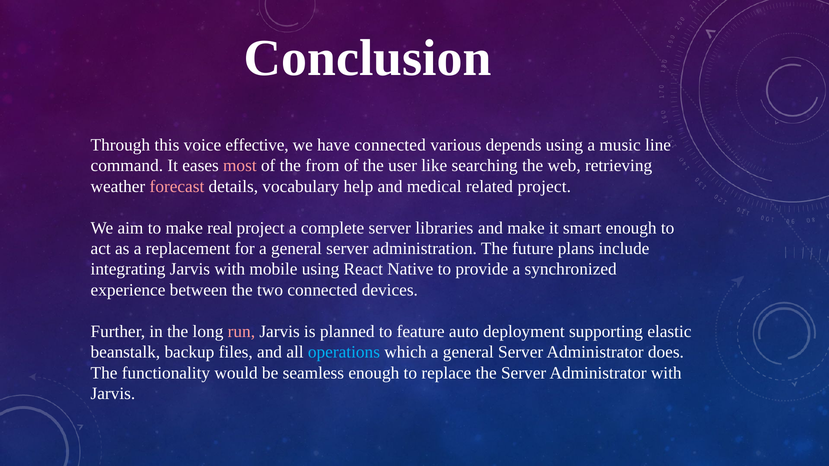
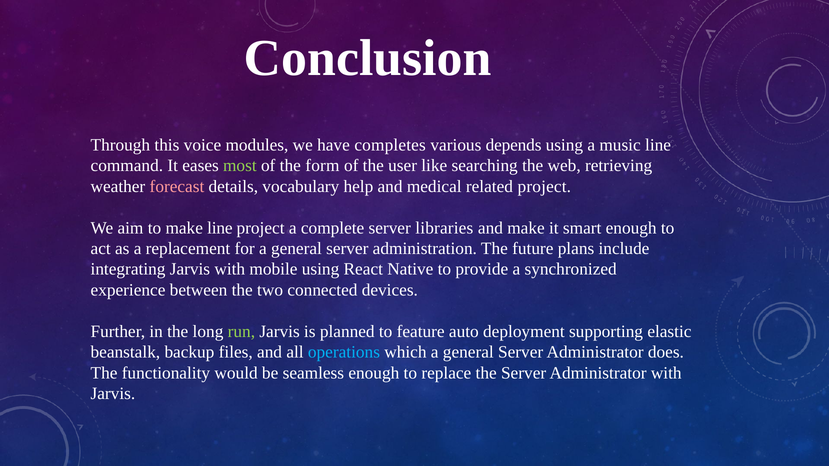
effective: effective -> modules (257, 145)
have connected: connected -> completes (390, 145)
most colour: pink -> light green (240, 166)
from: from -> form (322, 166)
make real: real -> line (220, 228)
run colour: pink -> light green (241, 332)
